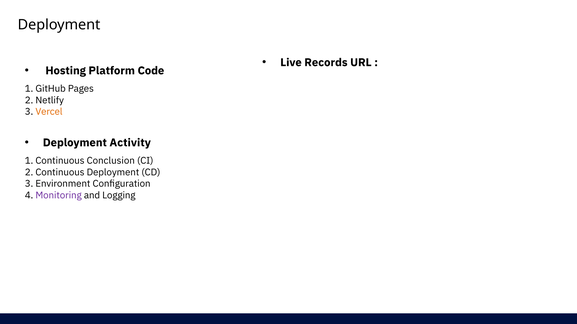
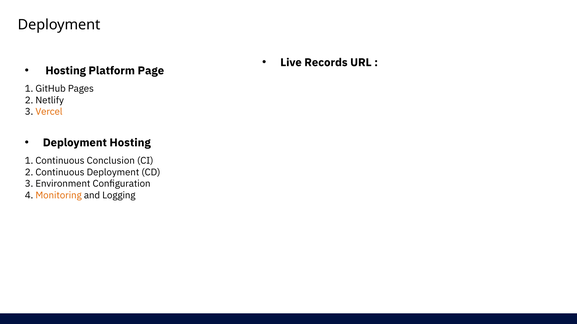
Code: Code -> Page (151, 71)
Deployment Activity: Activity -> Hosting (130, 143)
Monitoring colour: purple -> orange (59, 196)
